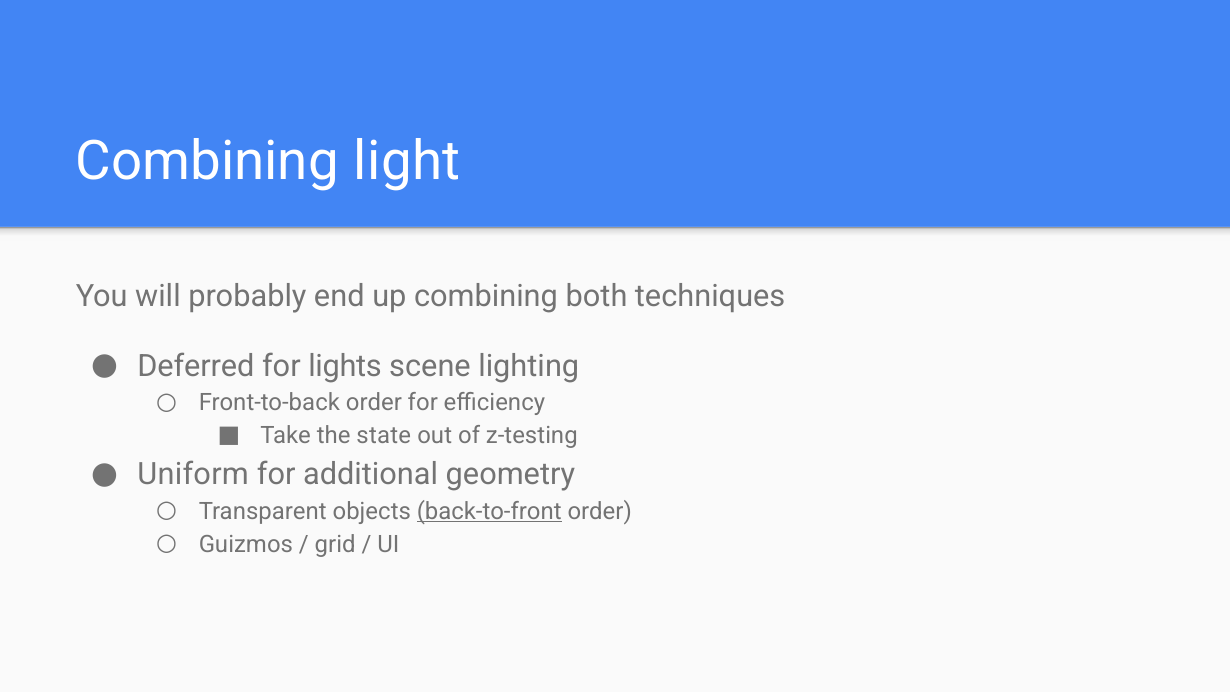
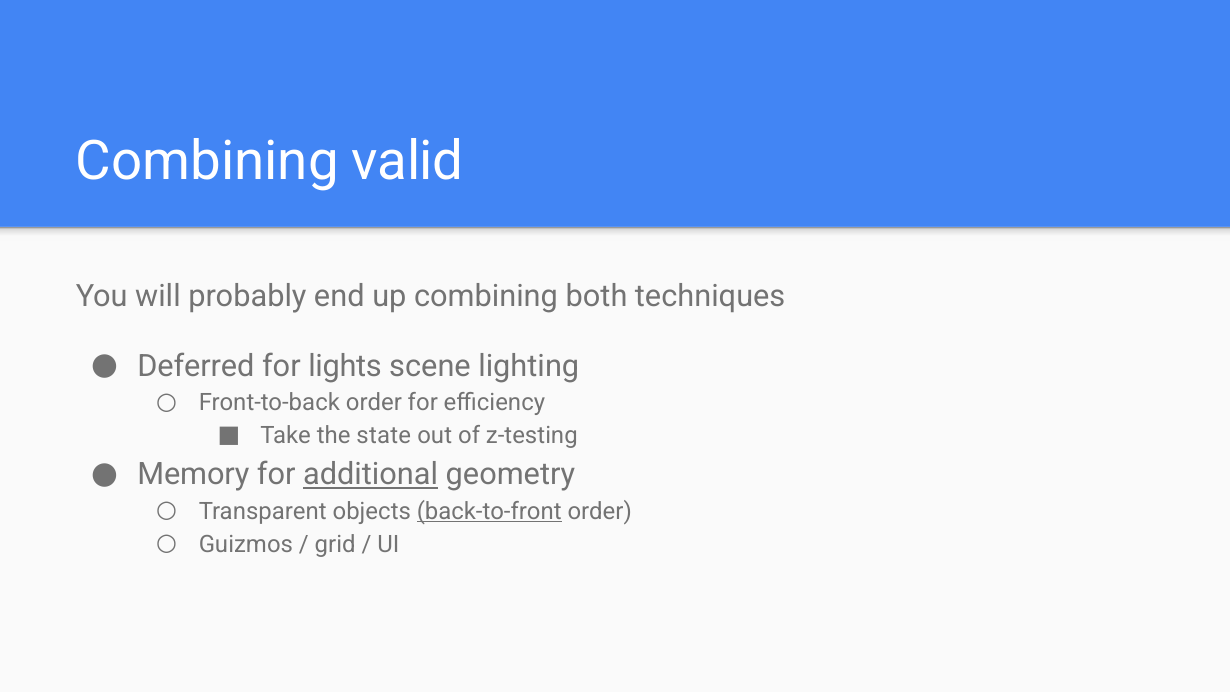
light: light -> valid (408, 161)
Uniform: Uniform -> Memory (193, 475)
additional underline: none -> present (371, 475)
